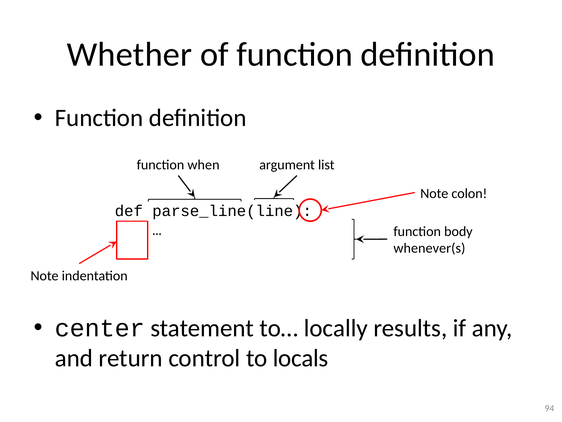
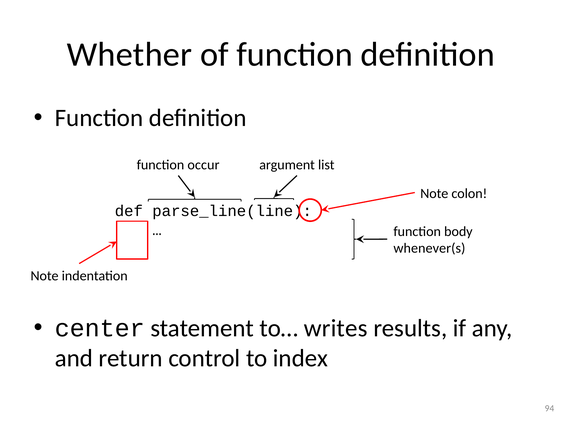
when: when -> occur (203, 165)
locally: locally -> writes (336, 328)
locals: locals -> index (300, 358)
